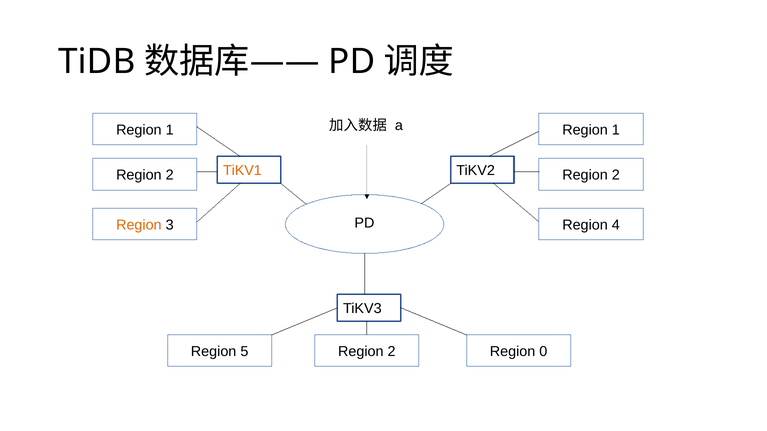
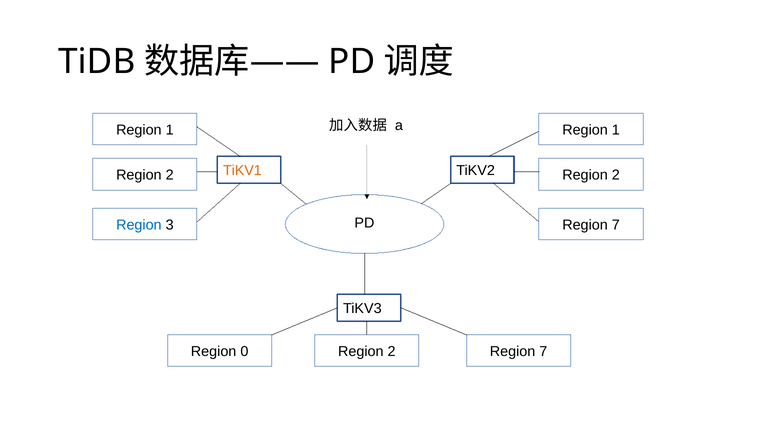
Region colour: orange -> blue (139, 225)
4: 4 -> 7 (616, 225)
5: 5 -> 0 (244, 352)
0: 0 -> 7 (543, 352)
